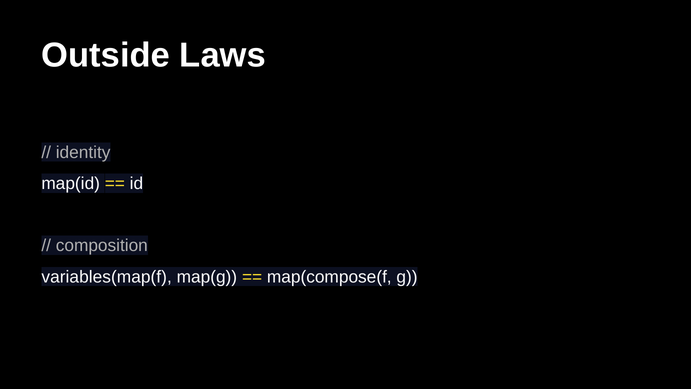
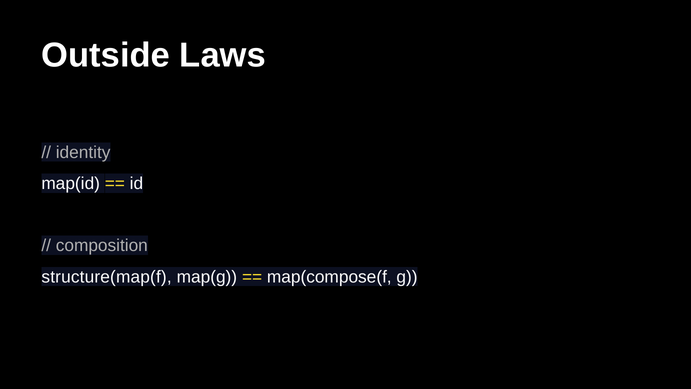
variables(map(f: variables(map(f -> structure(map(f (107, 277)
